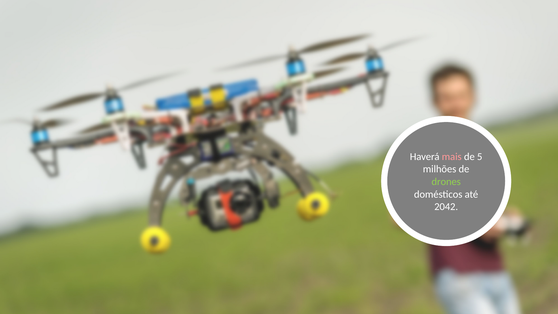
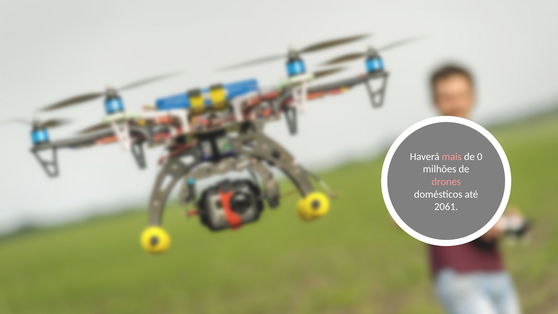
5: 5 -> 0 (480, 157)
drones colour: light green -> pink (446, 182)
2042: 2042 -> 2061 (446, 207)
